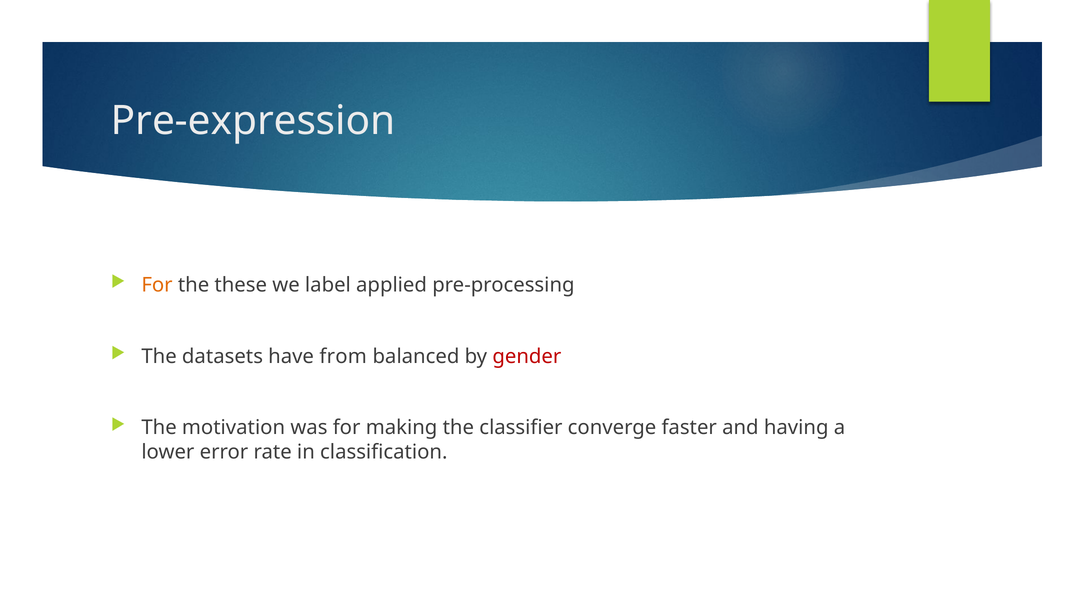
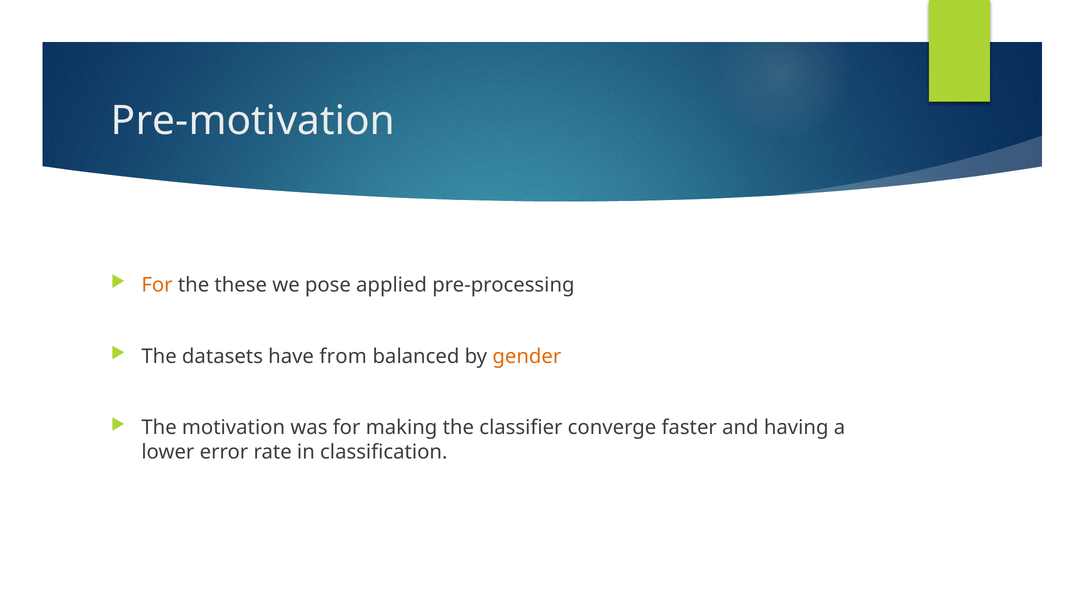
Pre-expression: Pre-expression -> Pre-motivation (253, 121)
label: label -> pose (328, 285)
gender colour: red -> orange (527, 357)
